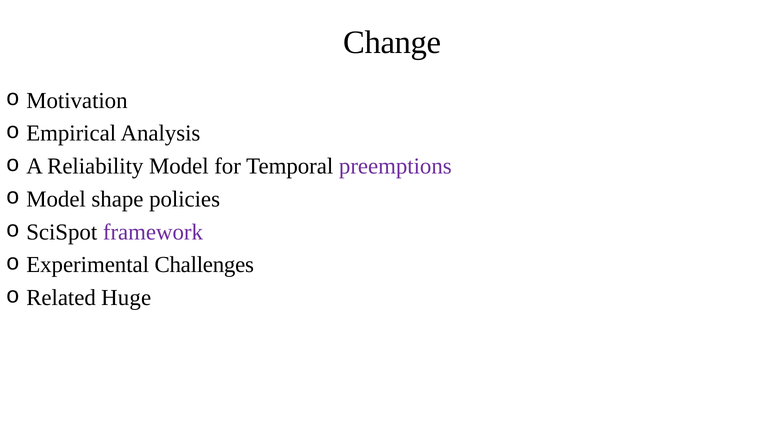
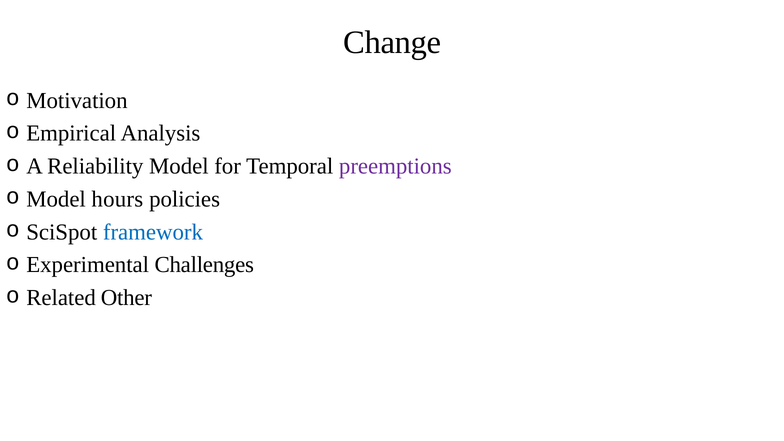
shape: shape -> hours (117, 199)
framework colour: purple -> blue (153, 232)
Huge: Huge -> Other (126, 298)
